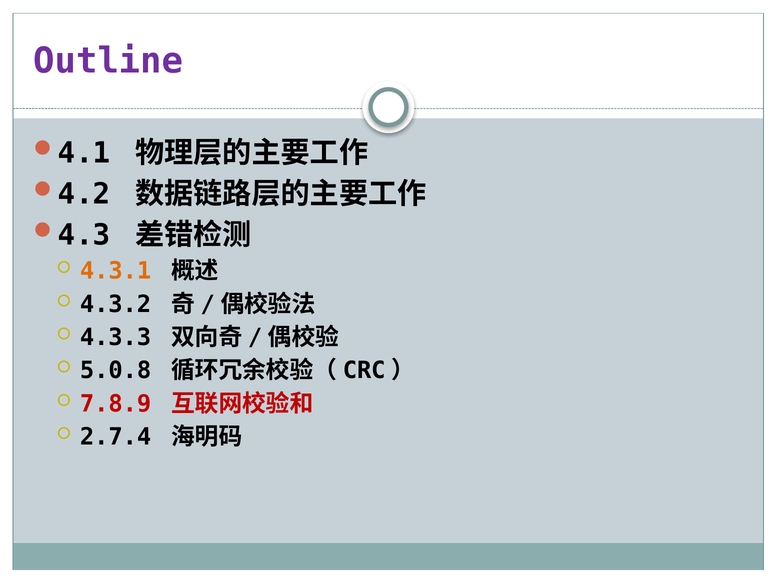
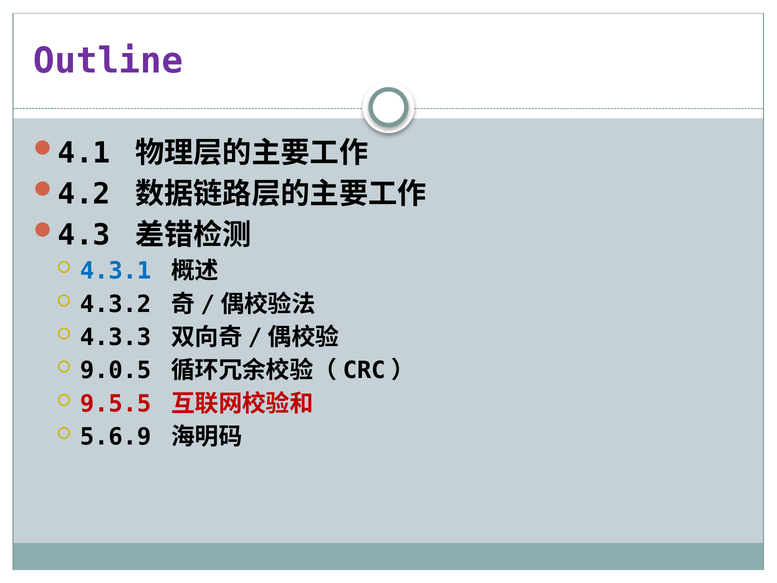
4.3.1 colour: orange -> blue (116, 271)
5.0.8: 5.0.8 -> 9.0.5 (116, 370)
7.8.9: 7.8.9 -> 9.5.5 (116, 404)
2.7.4: 2.7.4 -> 5.6.9 (116, 437)
